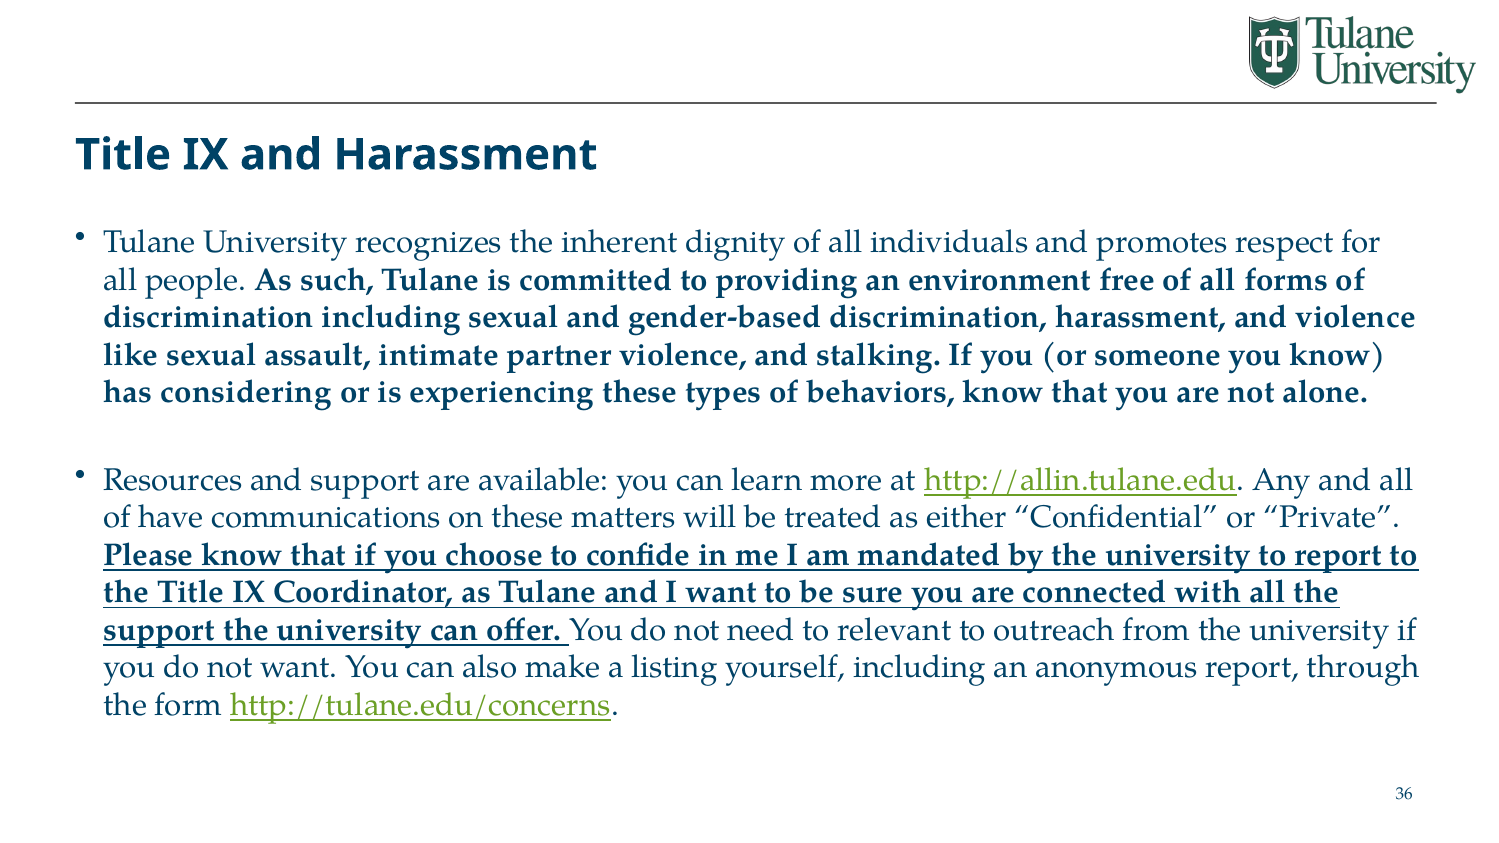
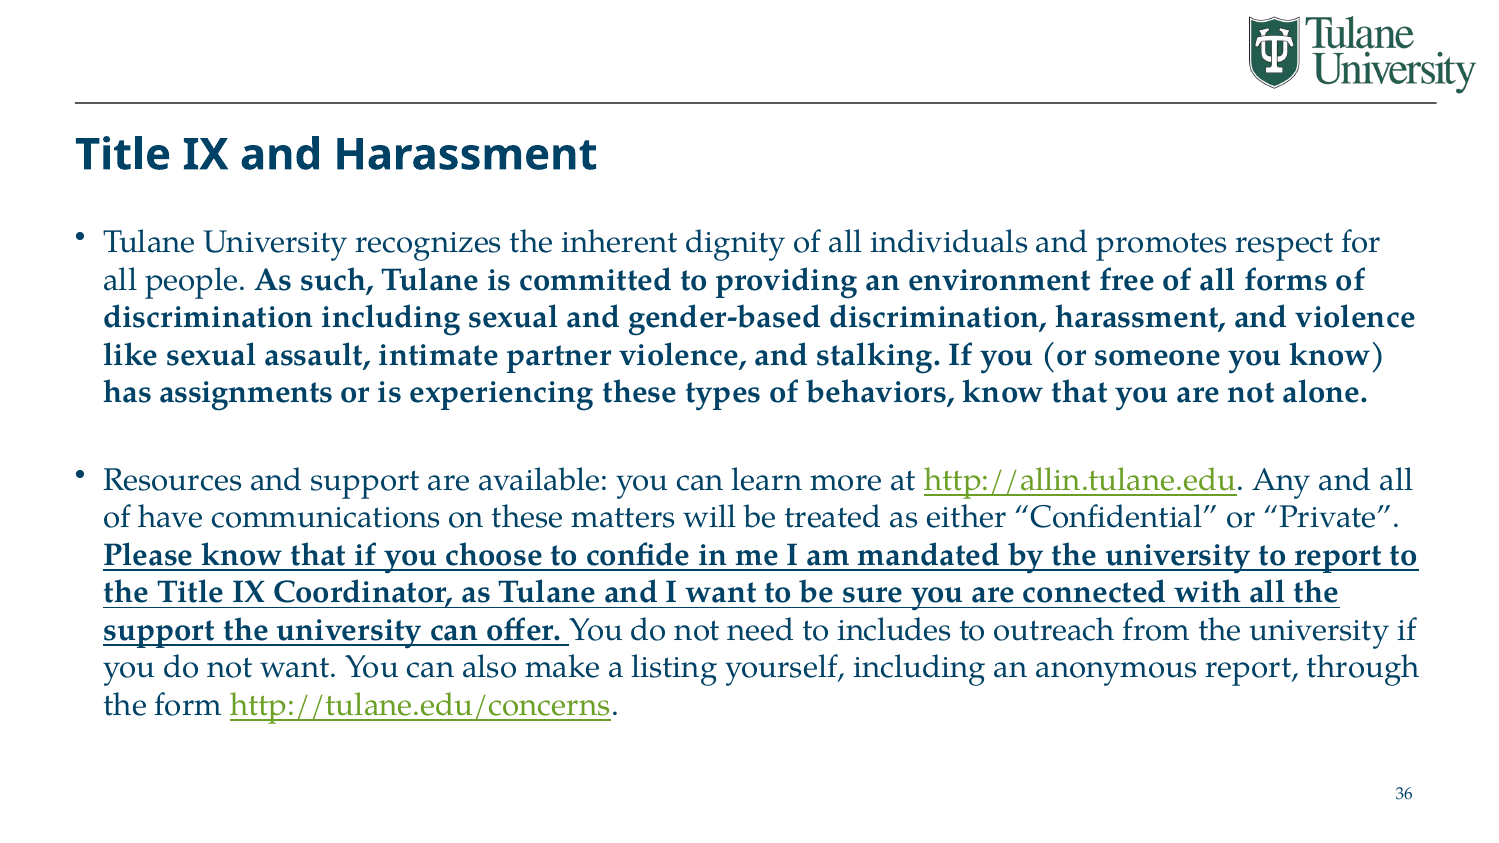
considering: considering -> assignments (246, 393)
relevant: relevant -> includes (894, 630)
